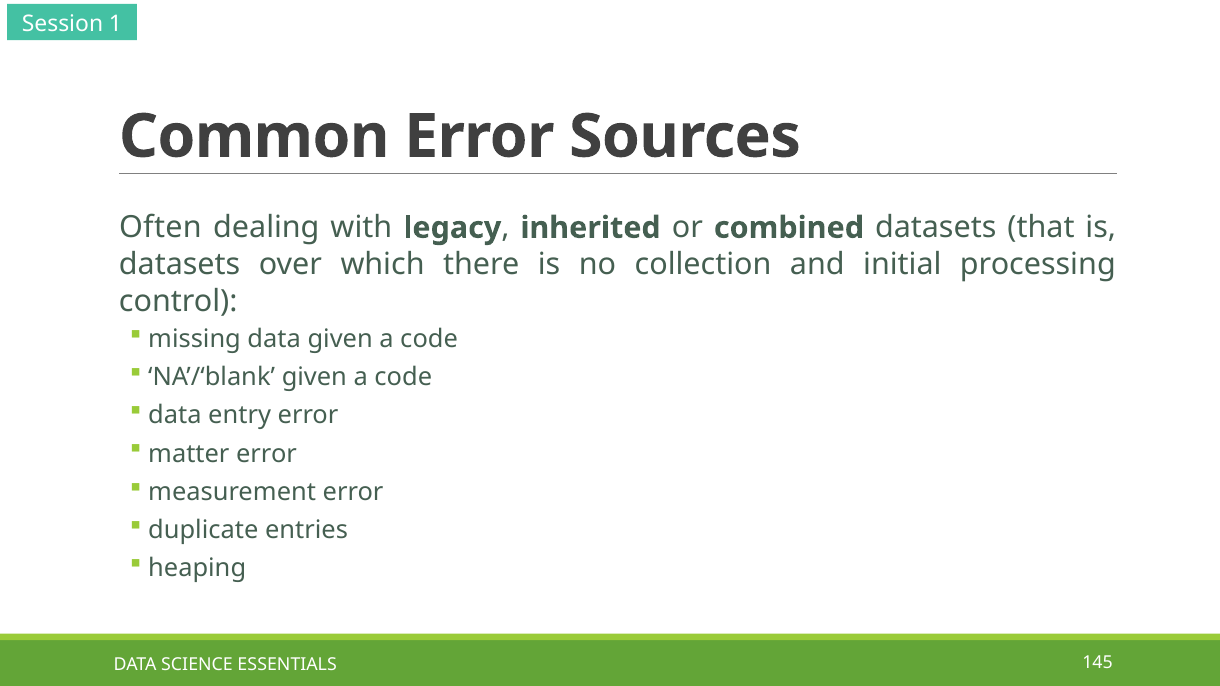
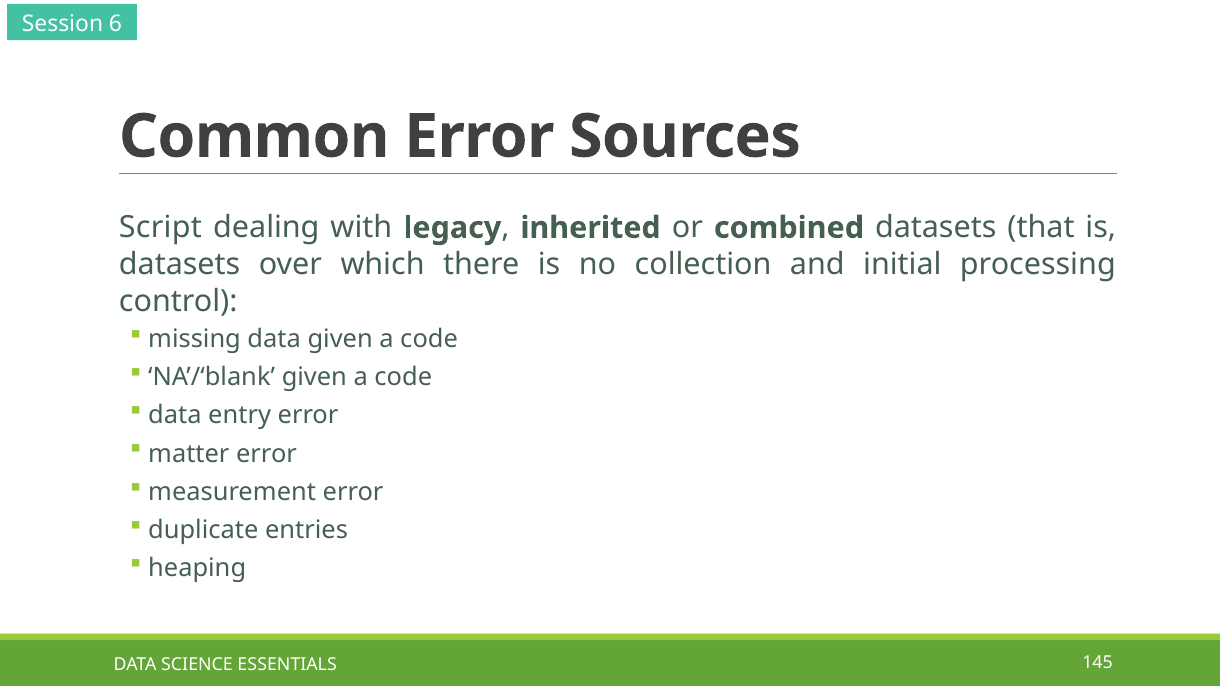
1: 1 -> 6 (116, 24)
Often: Often -> Script (160, 228)
